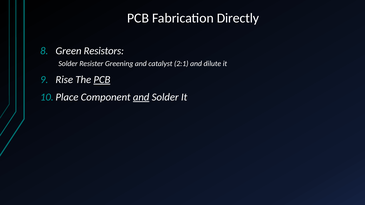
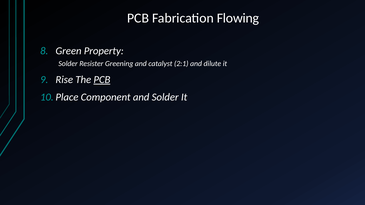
Directly: Directly -> Flowing (238, 18)
Resistors: Resistors -> Property (104, 51)
and underline: present -> none (141, 97)
